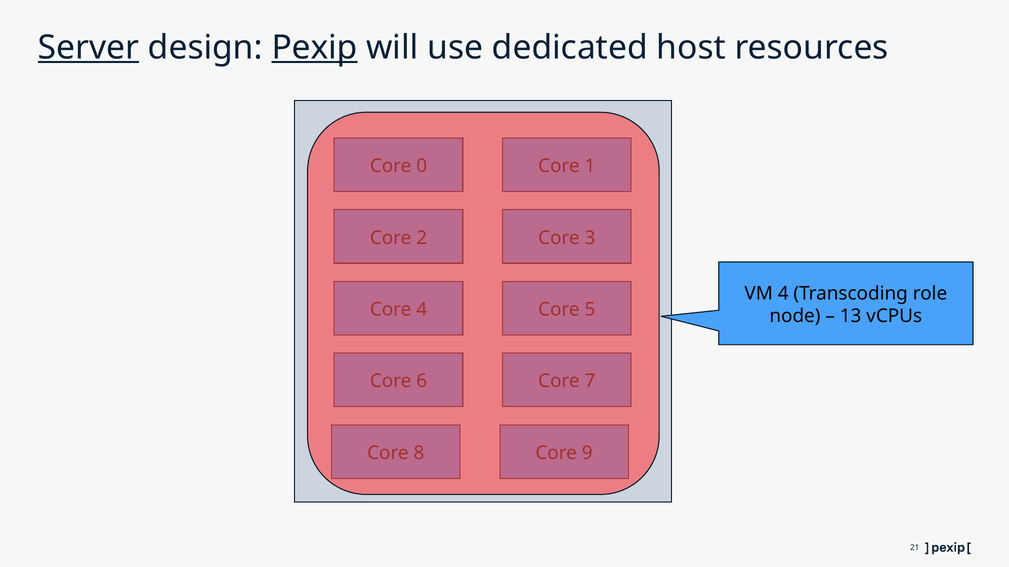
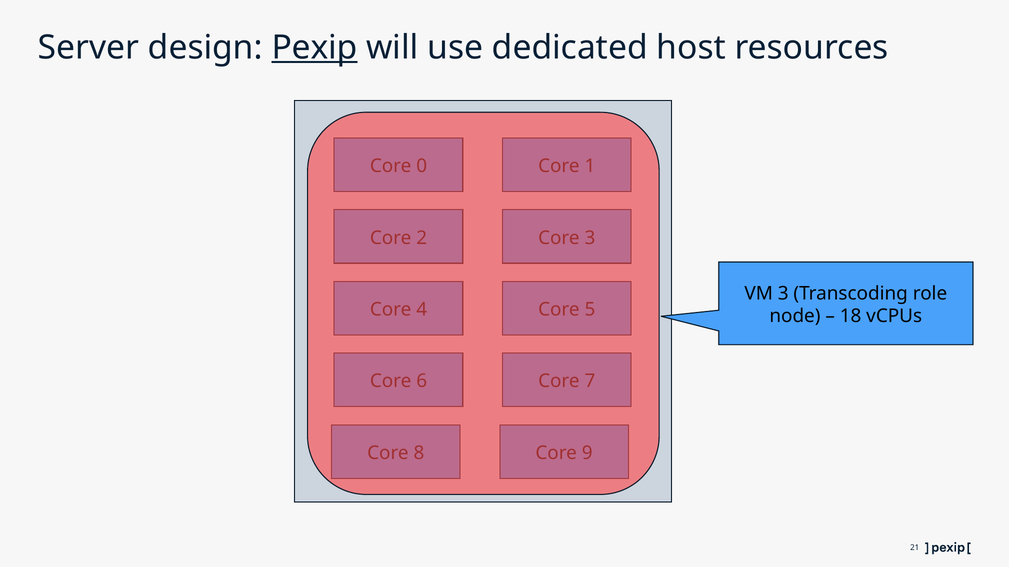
Server underline: present -> none (88, 48)
VM 4: 4 -> 3 (783, 294)
13: 13 -> 18 (851, 316)
